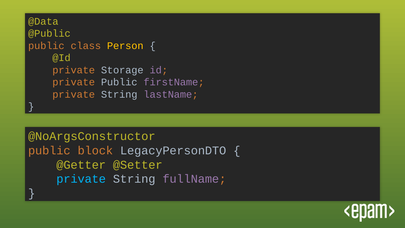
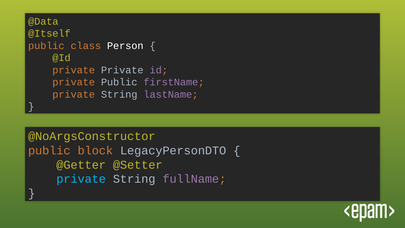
@Public: @Public -> @Itself (49, 34)
Person colour: yellow -> white (125, 46)
private Storage: Storage -> Private (122, 70)
